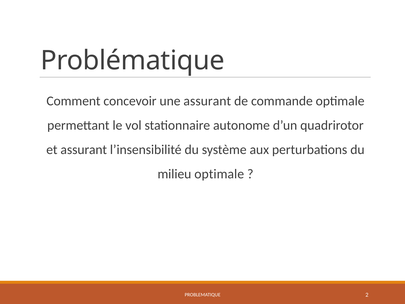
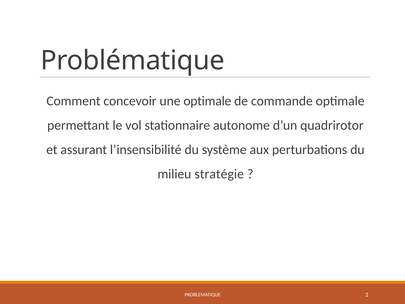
une assurant: assurant -> optimale (207, 101)
milieu optimale: optimale -> stratégie (219, 174)
